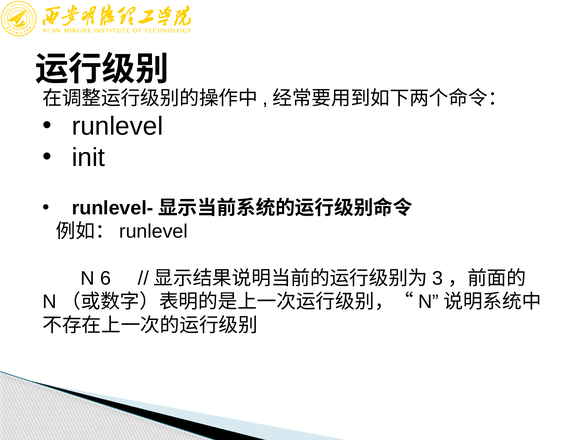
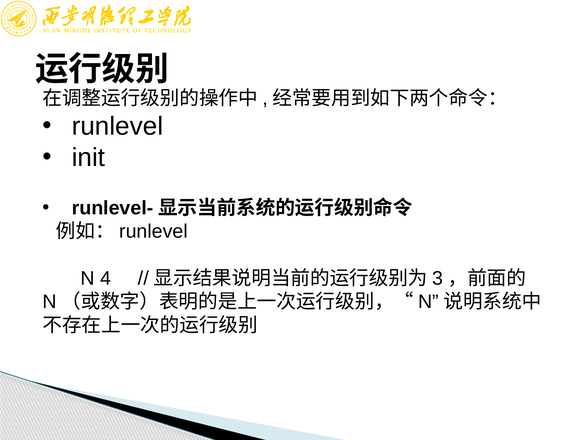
6: 6 -> 4 (105, 279)
